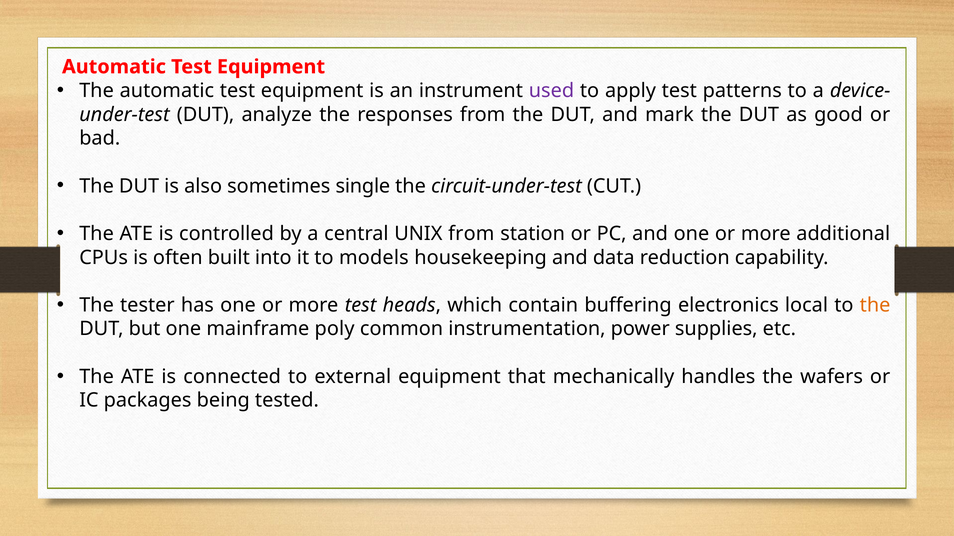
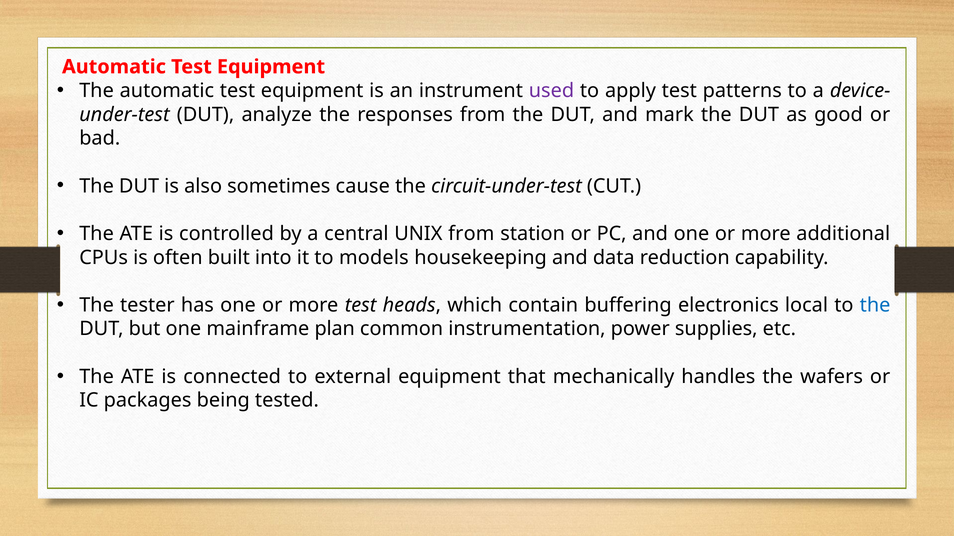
single: single -> cause (363, 186)
the colour: orange -> blue (875, 305)
poly: poly -> plan (335, 329)
